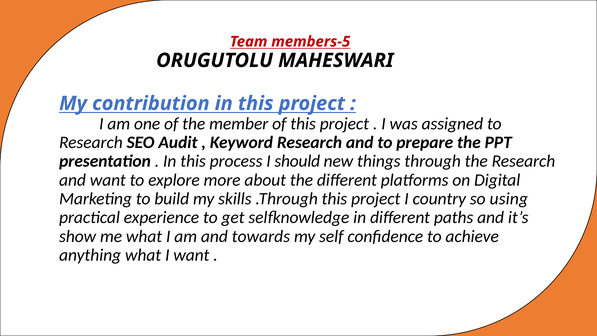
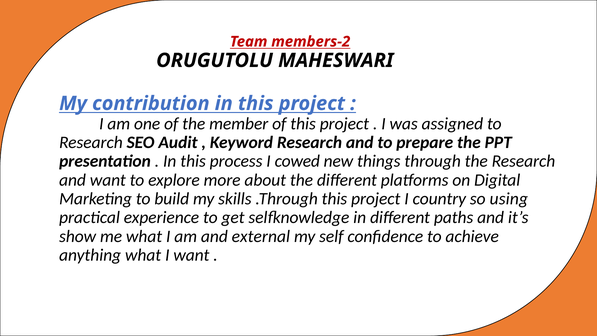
members-5: members-5 -> members-2 (311, 42)
should: should -> cowed (297, 161)
towards: towards -> external (261, 236)
